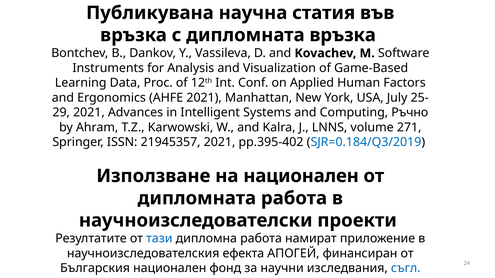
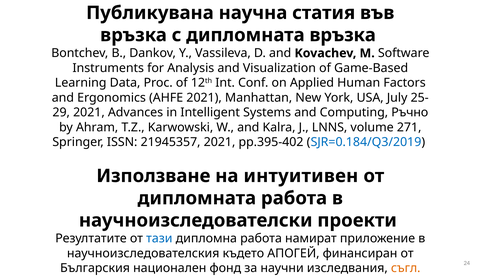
на национален: национален -> интуитивен (301, 176)
ефекта: ефекта -> където (243, 254)
съгл colour: blue -> orange (406, 269)
